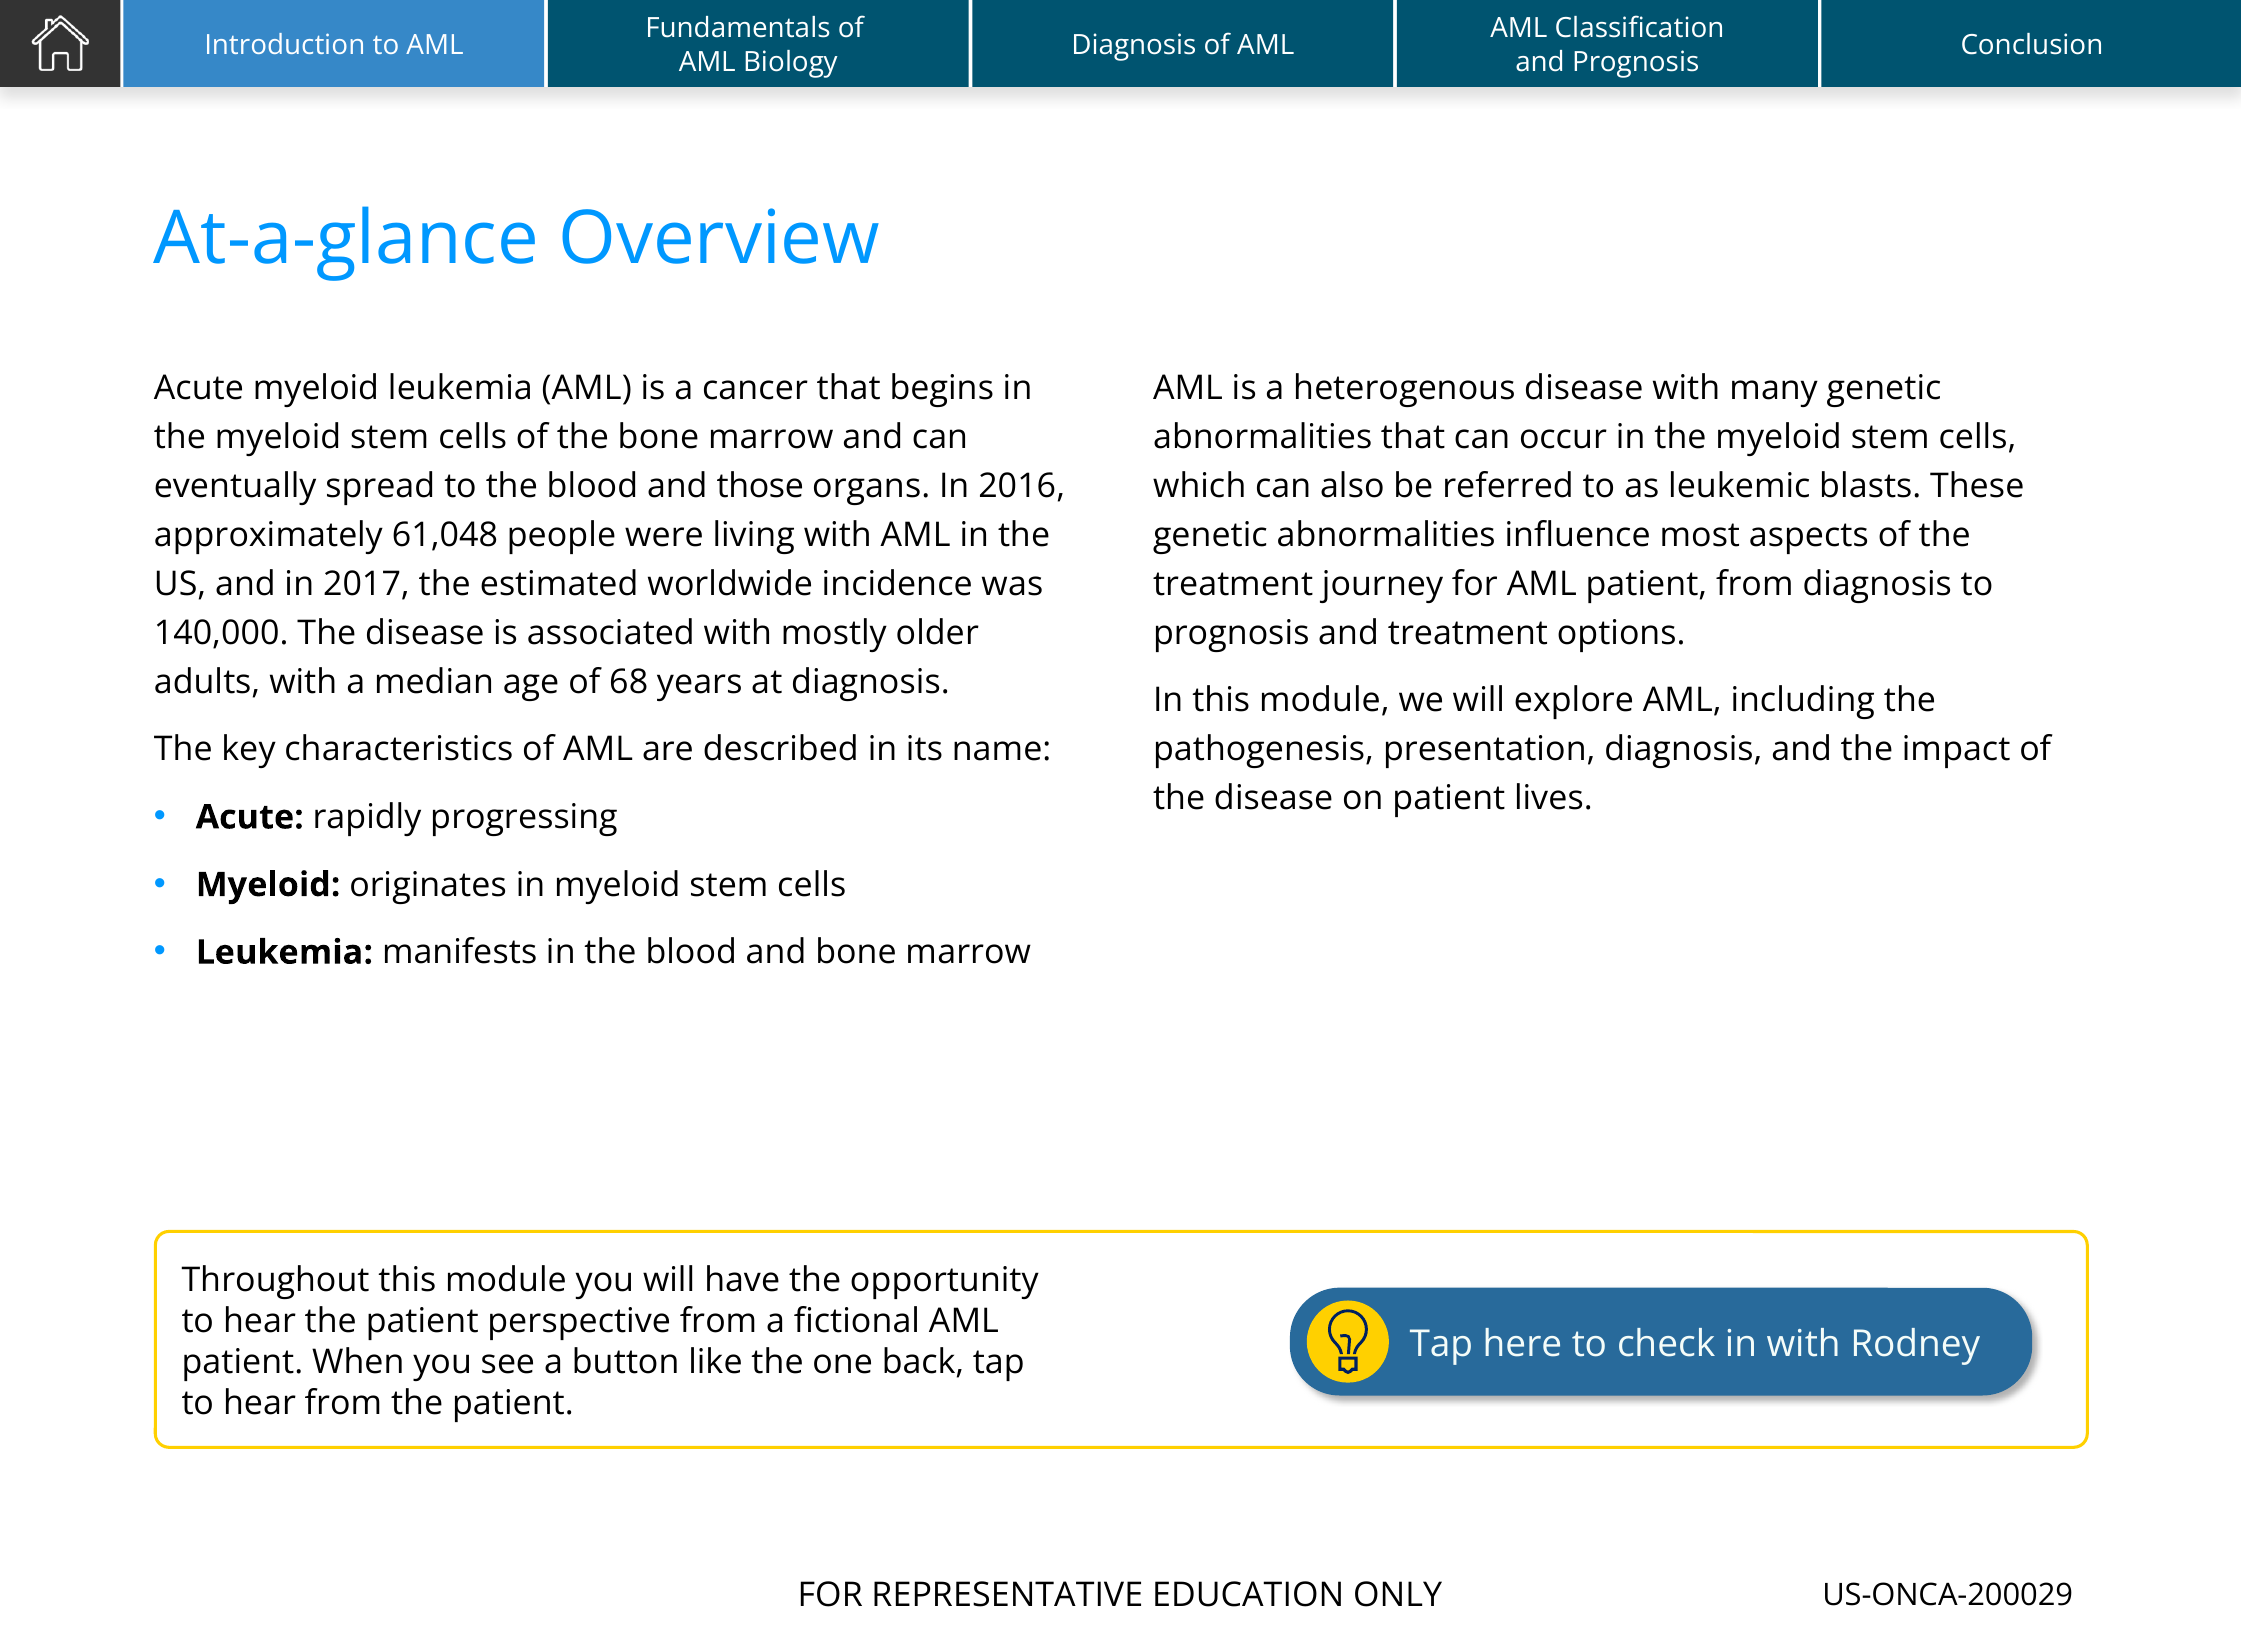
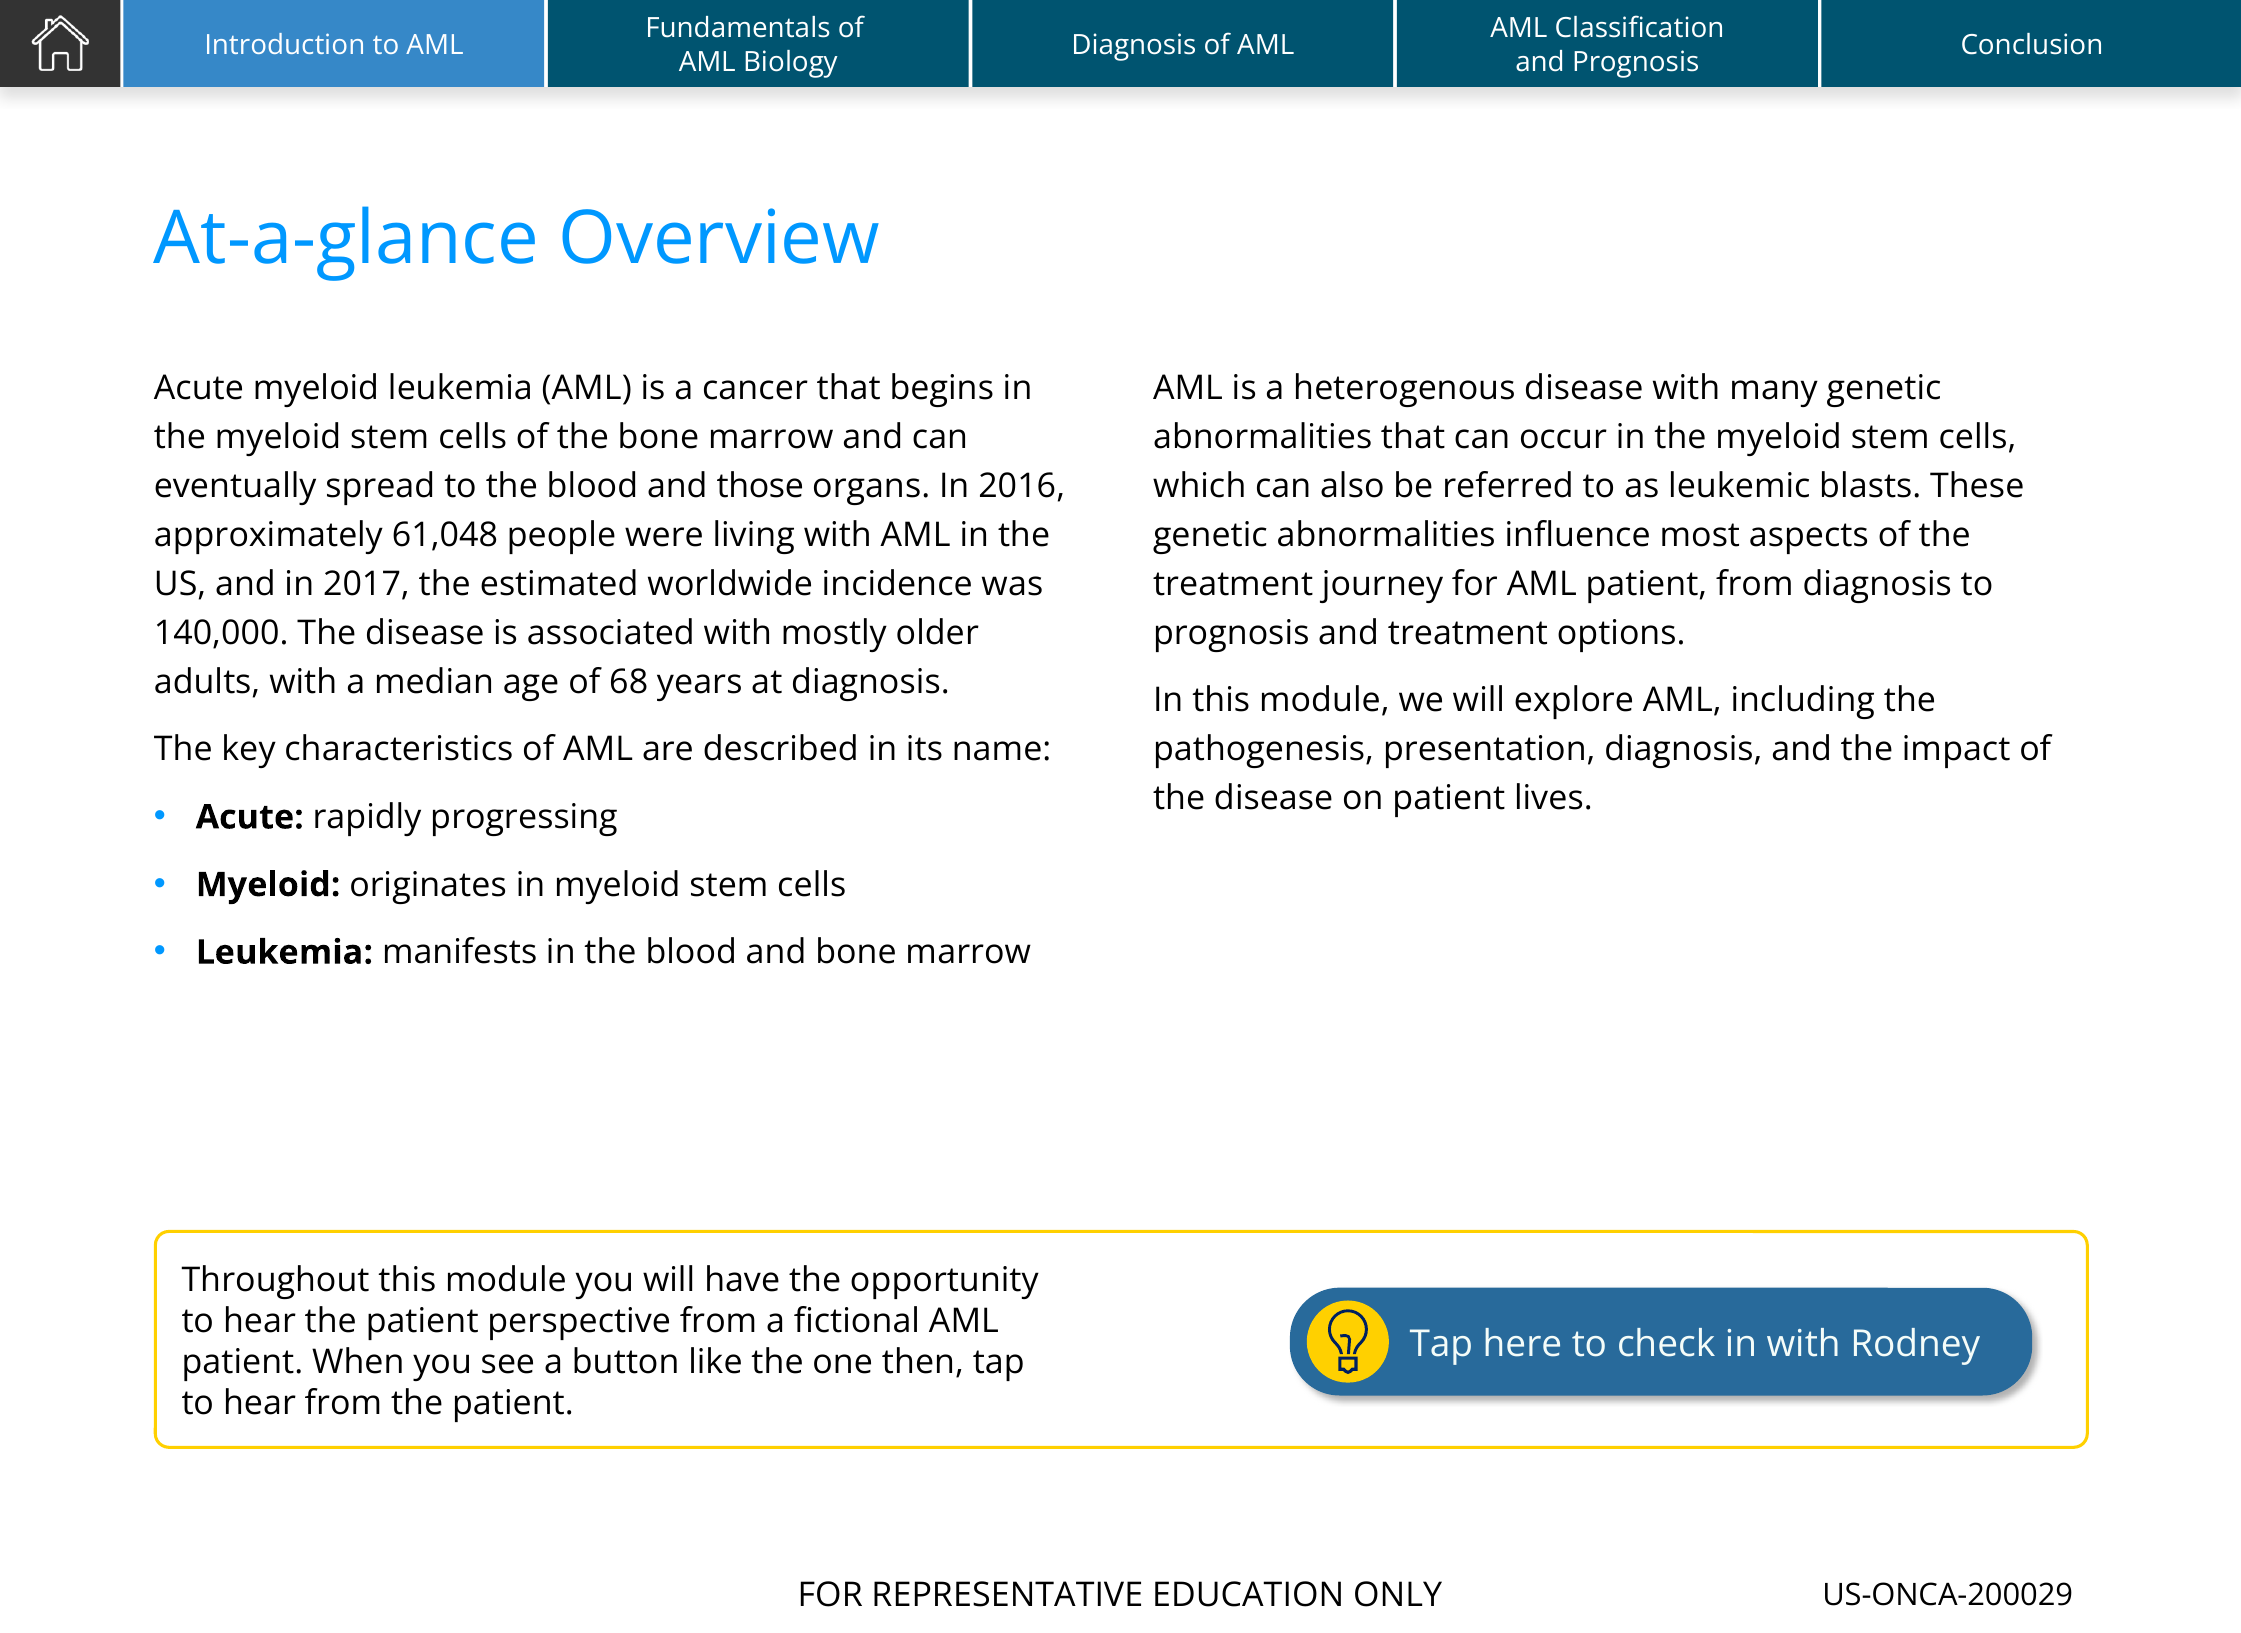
back: back -> then (923, 1362)
